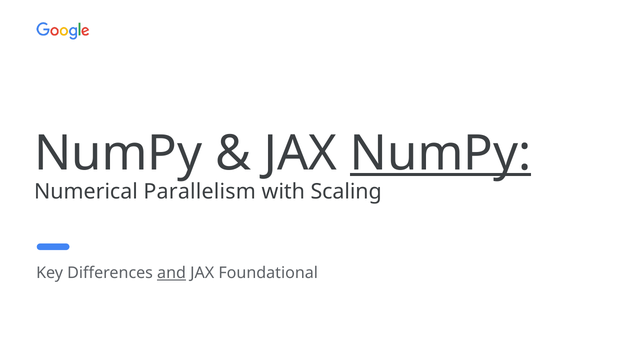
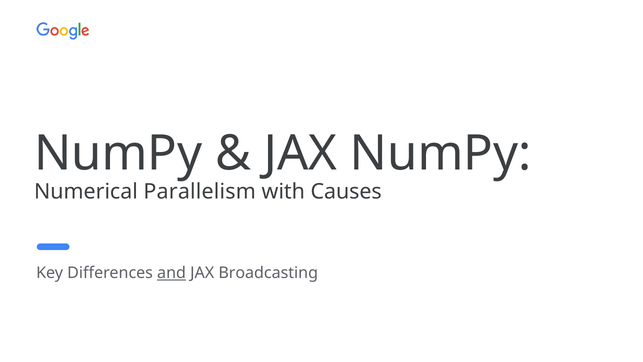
NumPy underline: present -> none (441, 153)
Scaling: Scaling -> Causes (346, 192)
Foundational: Foundational -> Broadcasting (268, 273)
